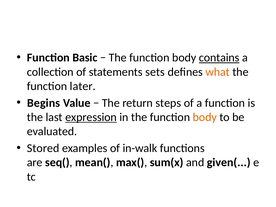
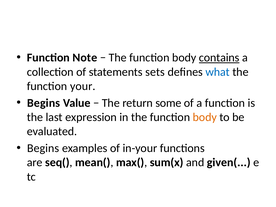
Basic: Basic -> Note (85, 58)
what colour: orange -> blue (218, 72)
later: later -> your (83, 86)
steps: steps -> some (168, 103)
expression underline: present -> none (91, 117)
Stored: Stored -> Begins (43, 148)
in-walk: in-walk -> in-your (140, 148)
